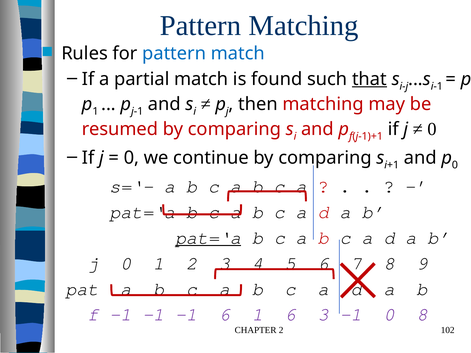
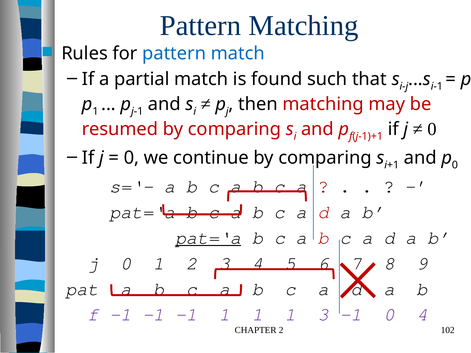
that underline: present -> none (369, 79)
-1 6: 6 -> 1 (225, 315)
6: 6 -> 1 (290, 315)
0 8: 8 -> 4 (422, 315)
